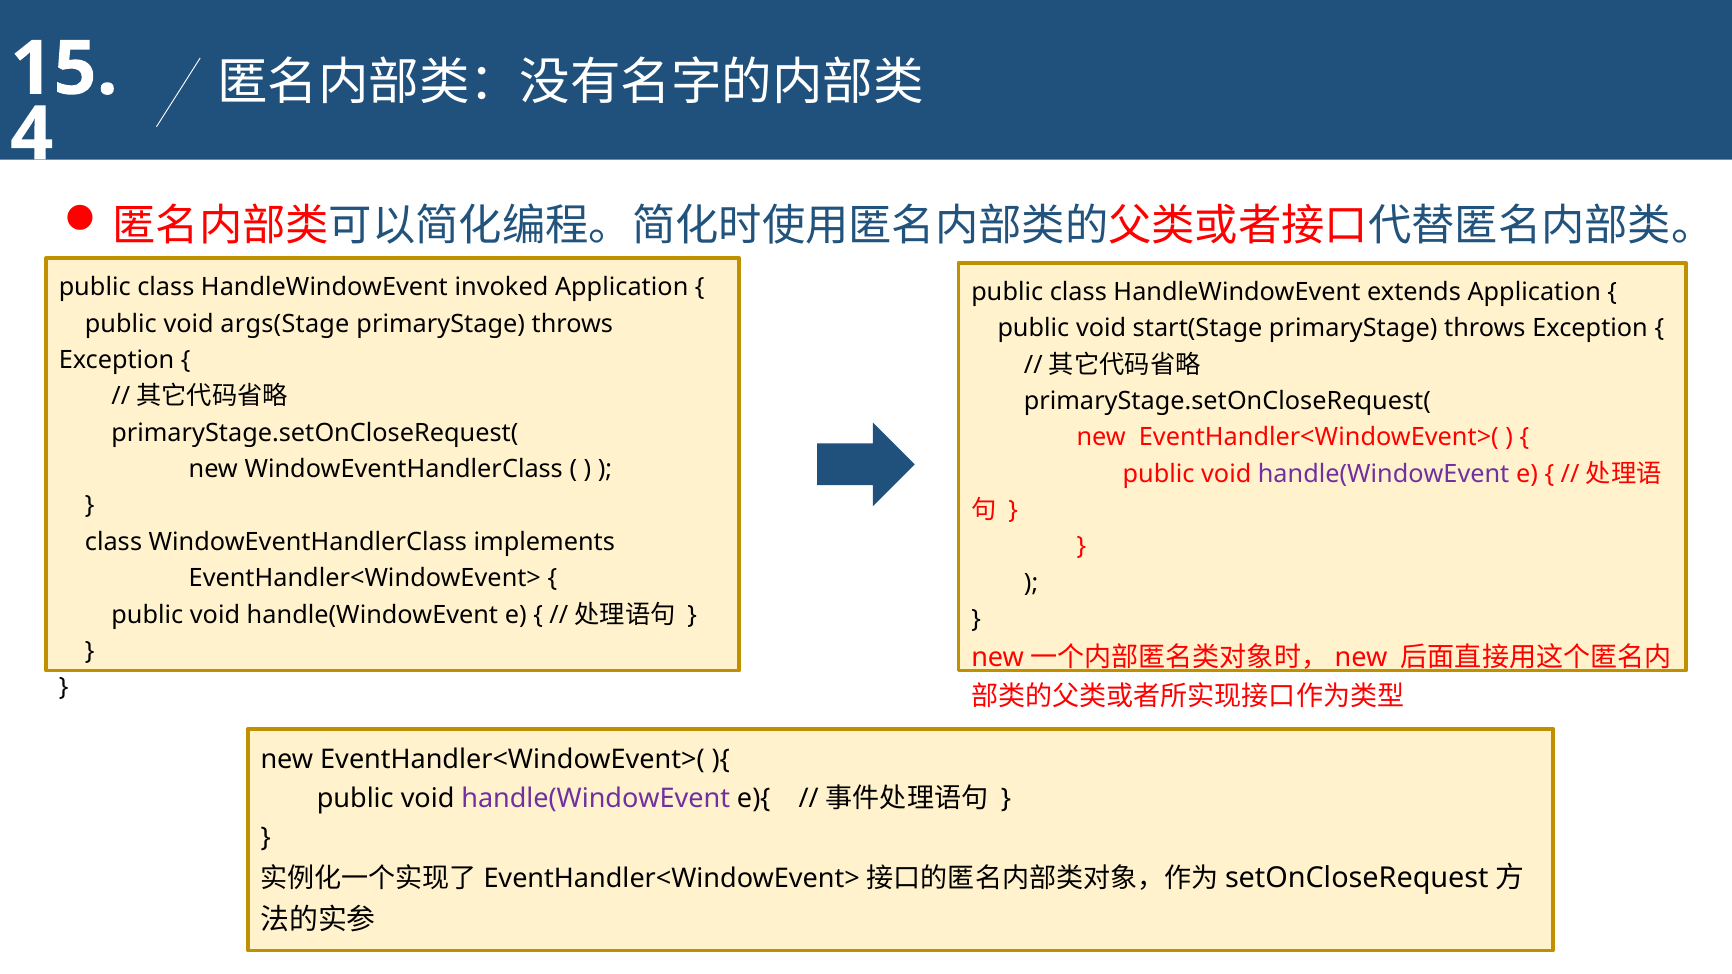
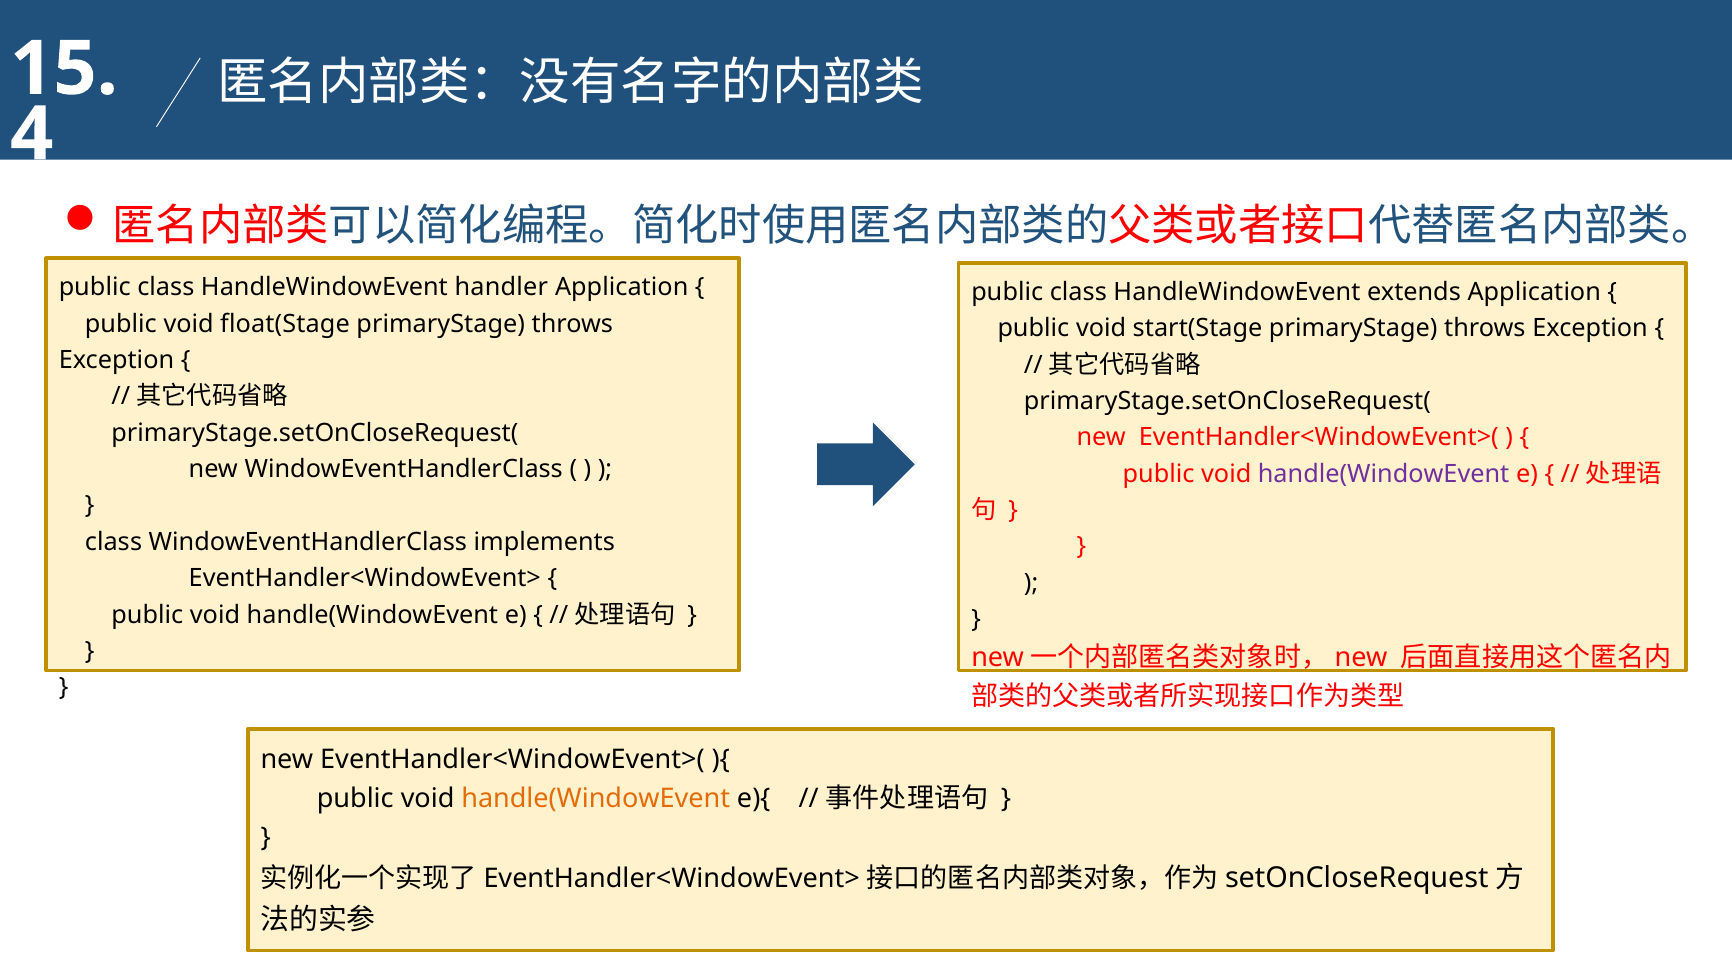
invoked: invoked -> handler (501, 288)
args(Stage: args(Stage -> float(Stage (285, 324)
handle(WindowEvent colour: purple -> orange (596, 799)
